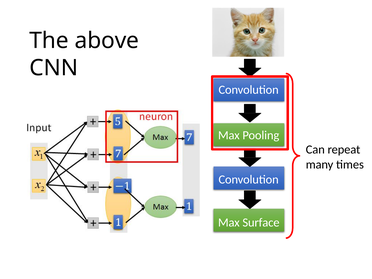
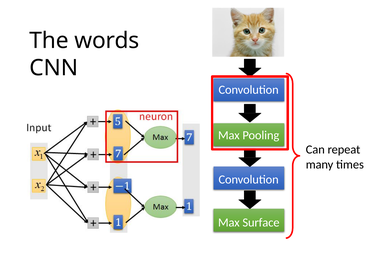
above: above -> words (107, 41)
